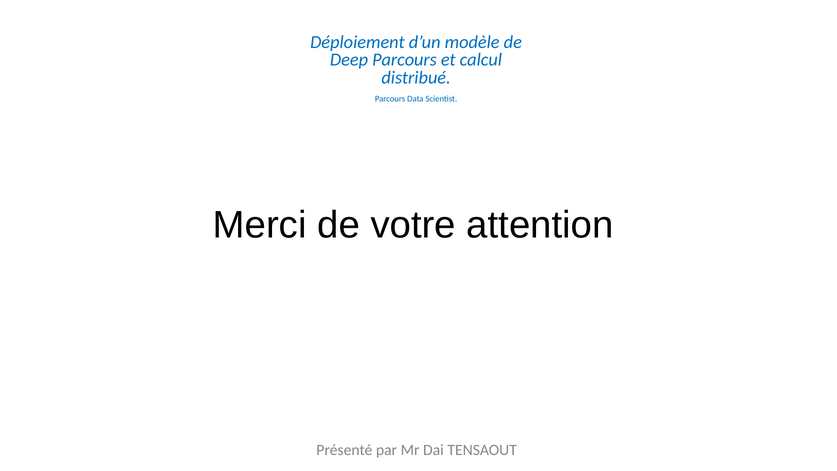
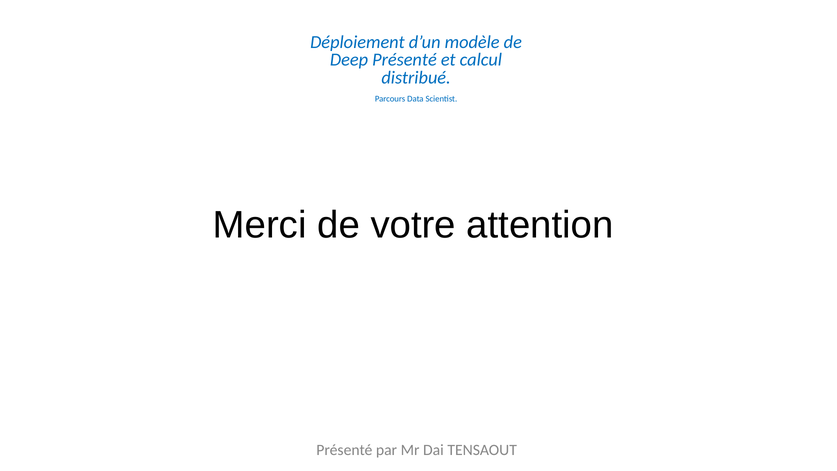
Deep Parcours: Parcours -> Présenté (404, 60)
